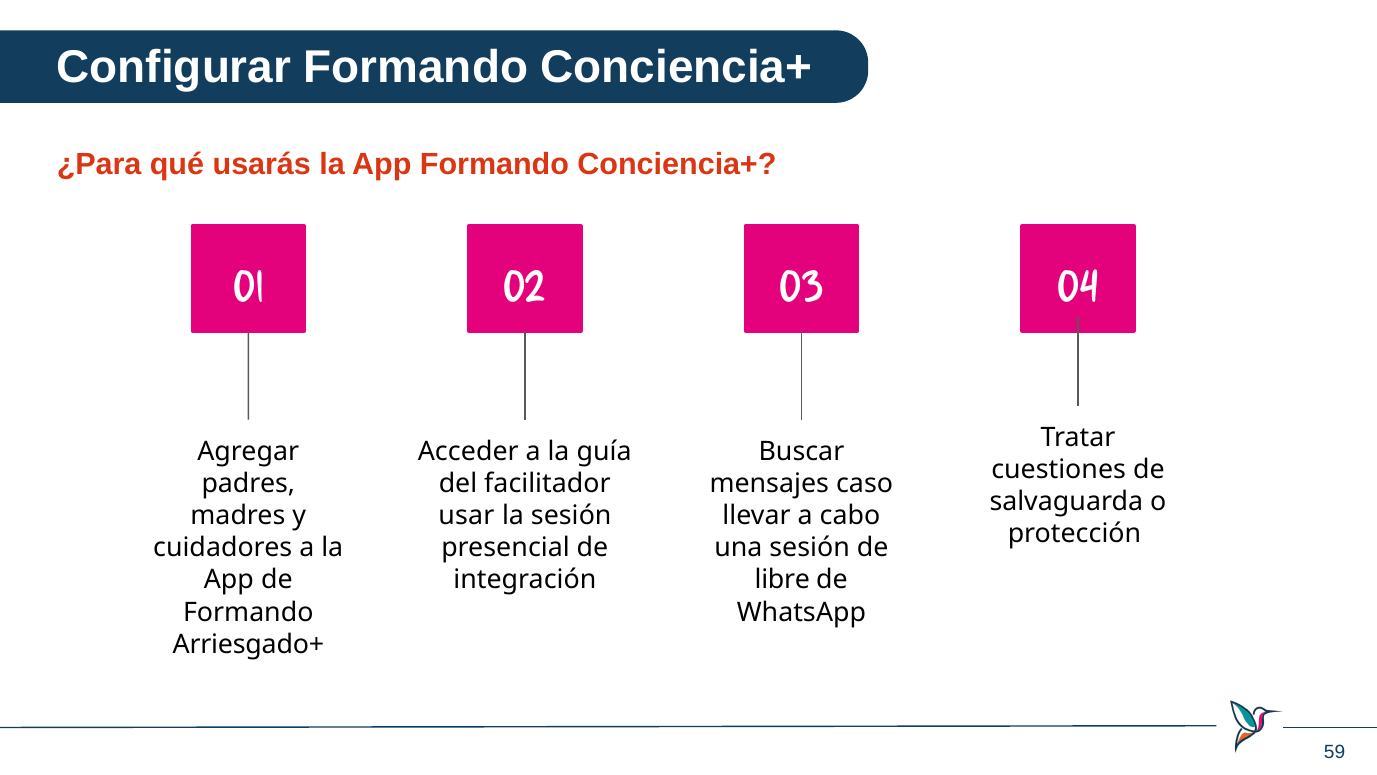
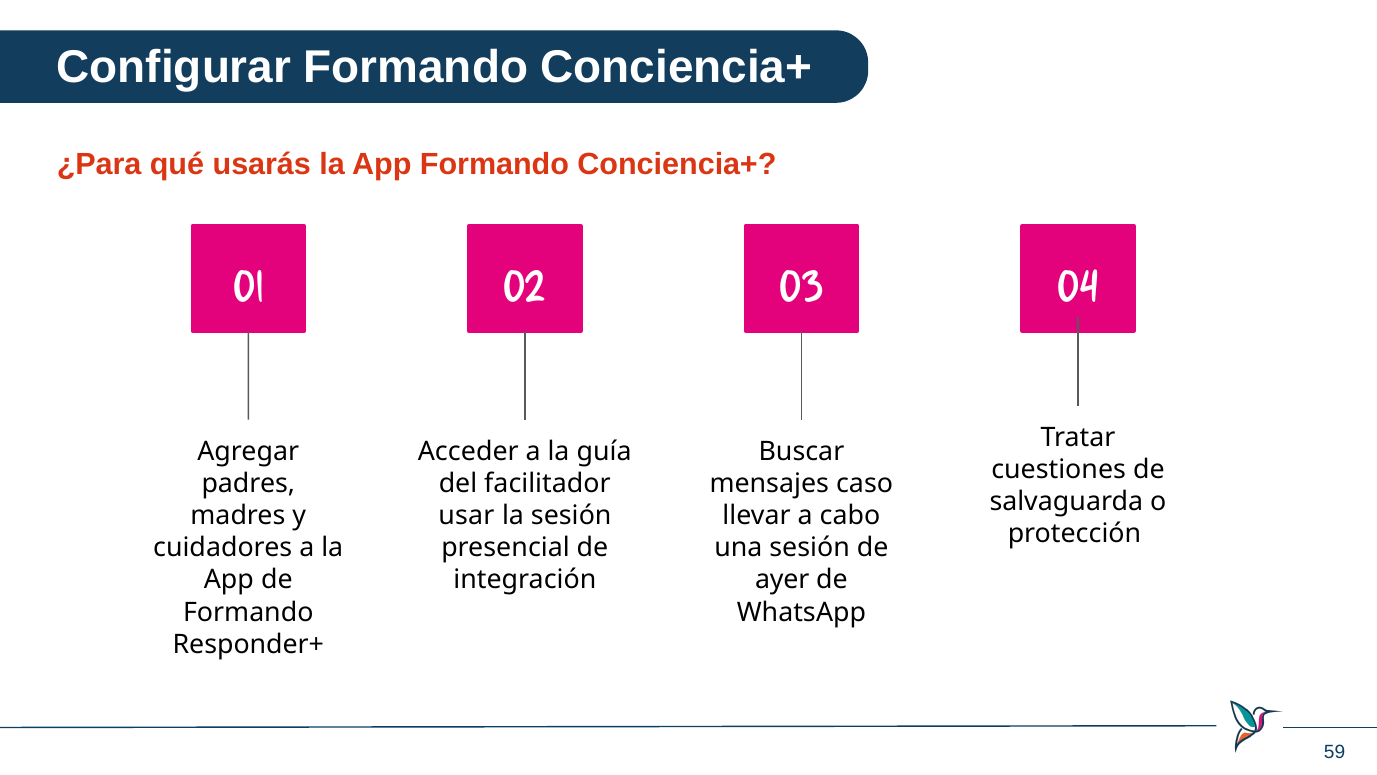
libre: libre -> ayer (782, 580)
Arriesgado+: Arriesgado+ -> Responder+ (248, 644)
